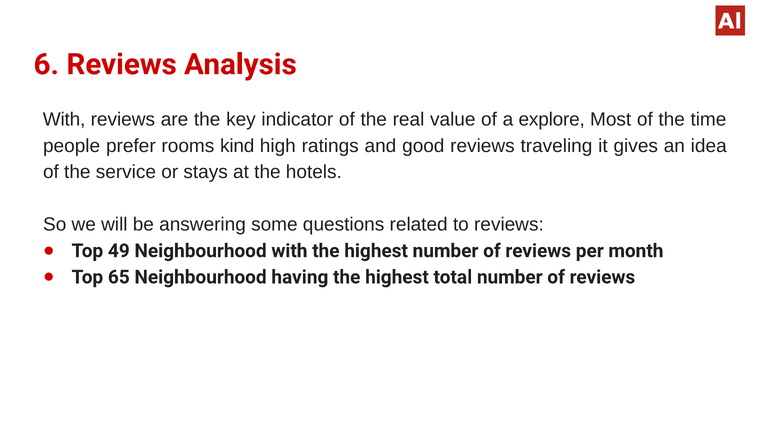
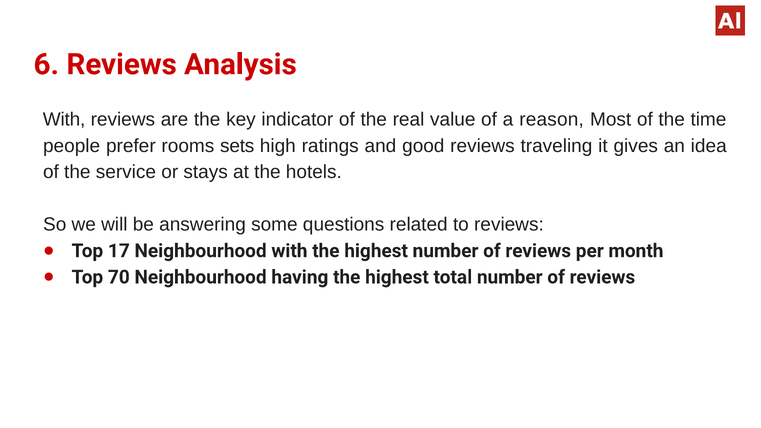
explore: explore -> reason (552, 120)
kind: kind -> sets (237, 146)
49: 49 -> 17 (119, 251)
65: 65 -> 70 (119, 277)
